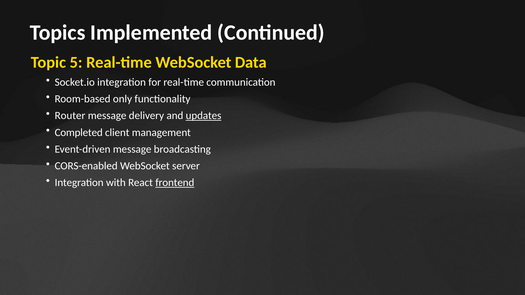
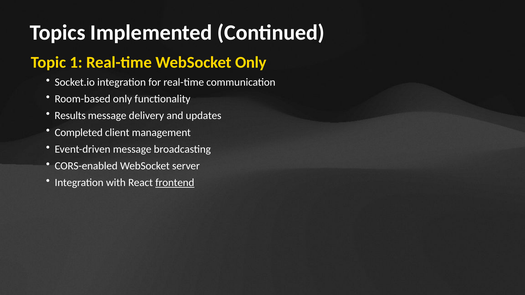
5: 5 -> 1 (76, 63)
WebSocket Data: Data -> Only (251, 63)
Router: Router -> Results (70, 116)
updates underline: present -> none (204, 116)
